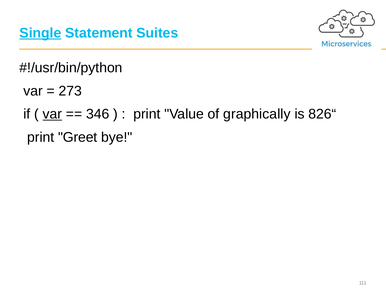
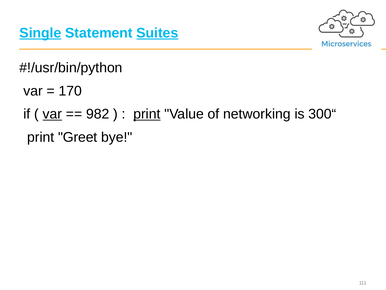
Suites underline: none -> present (157, 33)
273: 273 -> 170 (70, 91)
346: 346 -> 982 (98, 114)
print underline: none -> present (147, 114)
graphically: graphically -> networking (257, 114)
826“: 826“ -> 300“ (322, 114)
